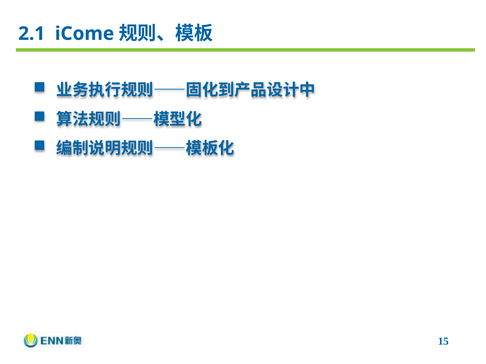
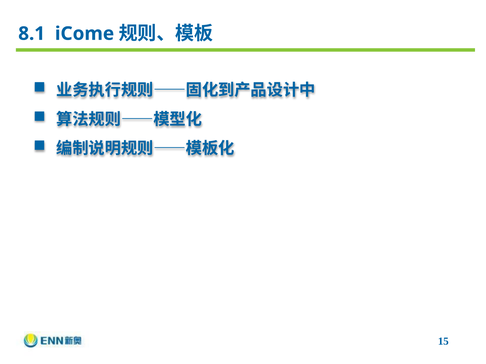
2.1: 2.1 -> 8.1 (32, 34)
